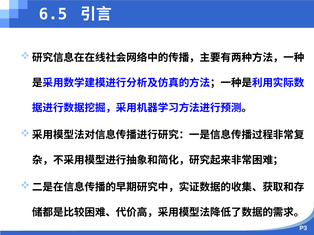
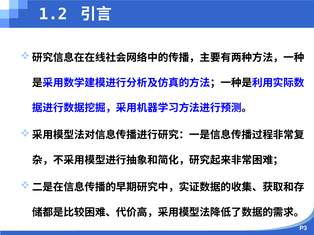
6.5: 6.5 -> 1.2 (53, 14)
